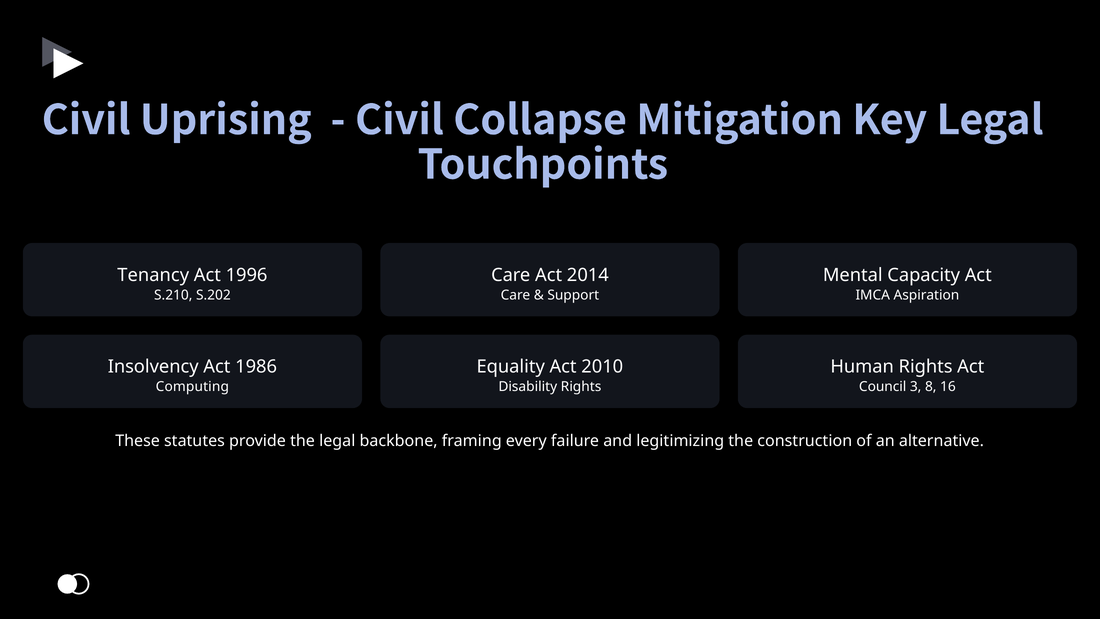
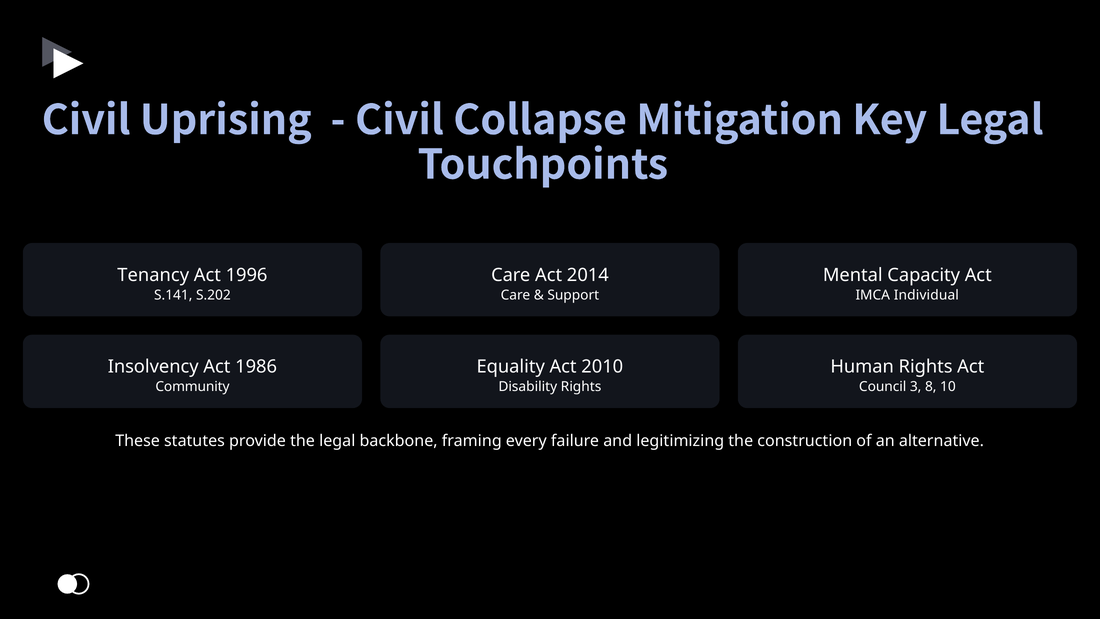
S.210: S.210 -> S.141 (173, 295)
Aspiration: Aspiration -> Individual (926, 295)
Computing: Computing -> Community (192, 387)
16: 16 -> 10 (948, 387)
